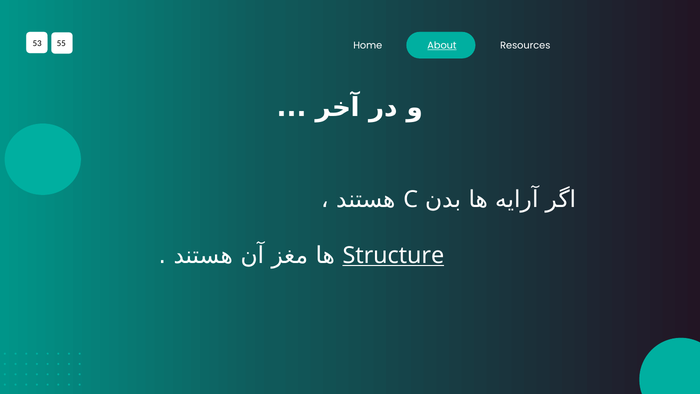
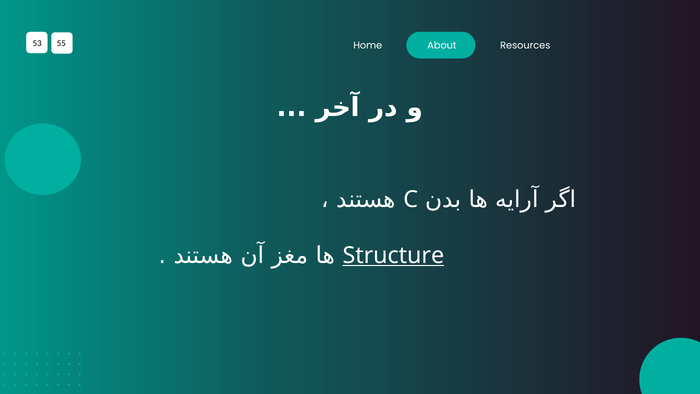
About underline: present -> none (442, 46)
